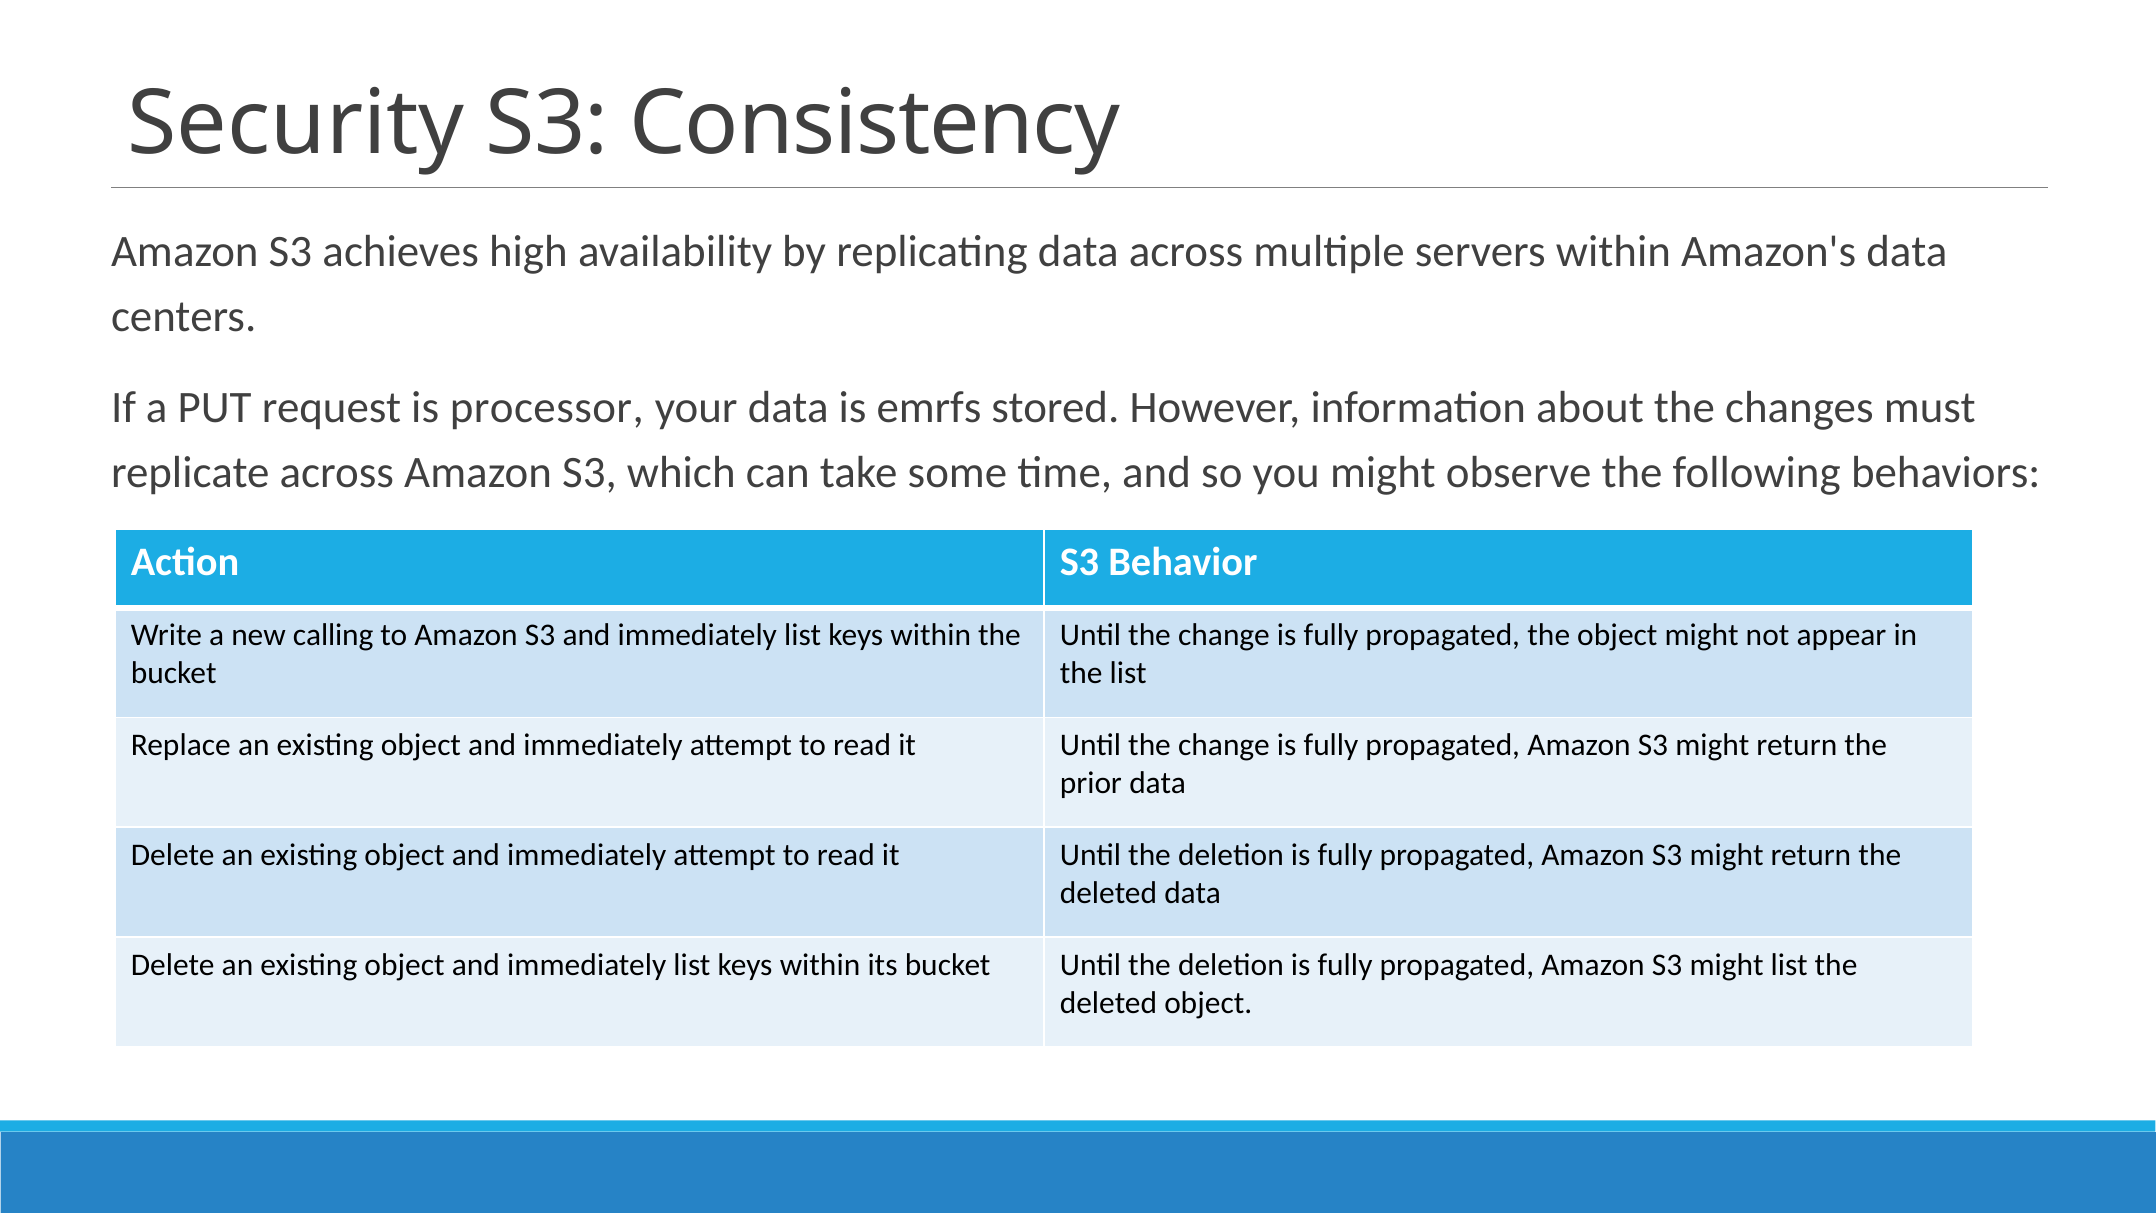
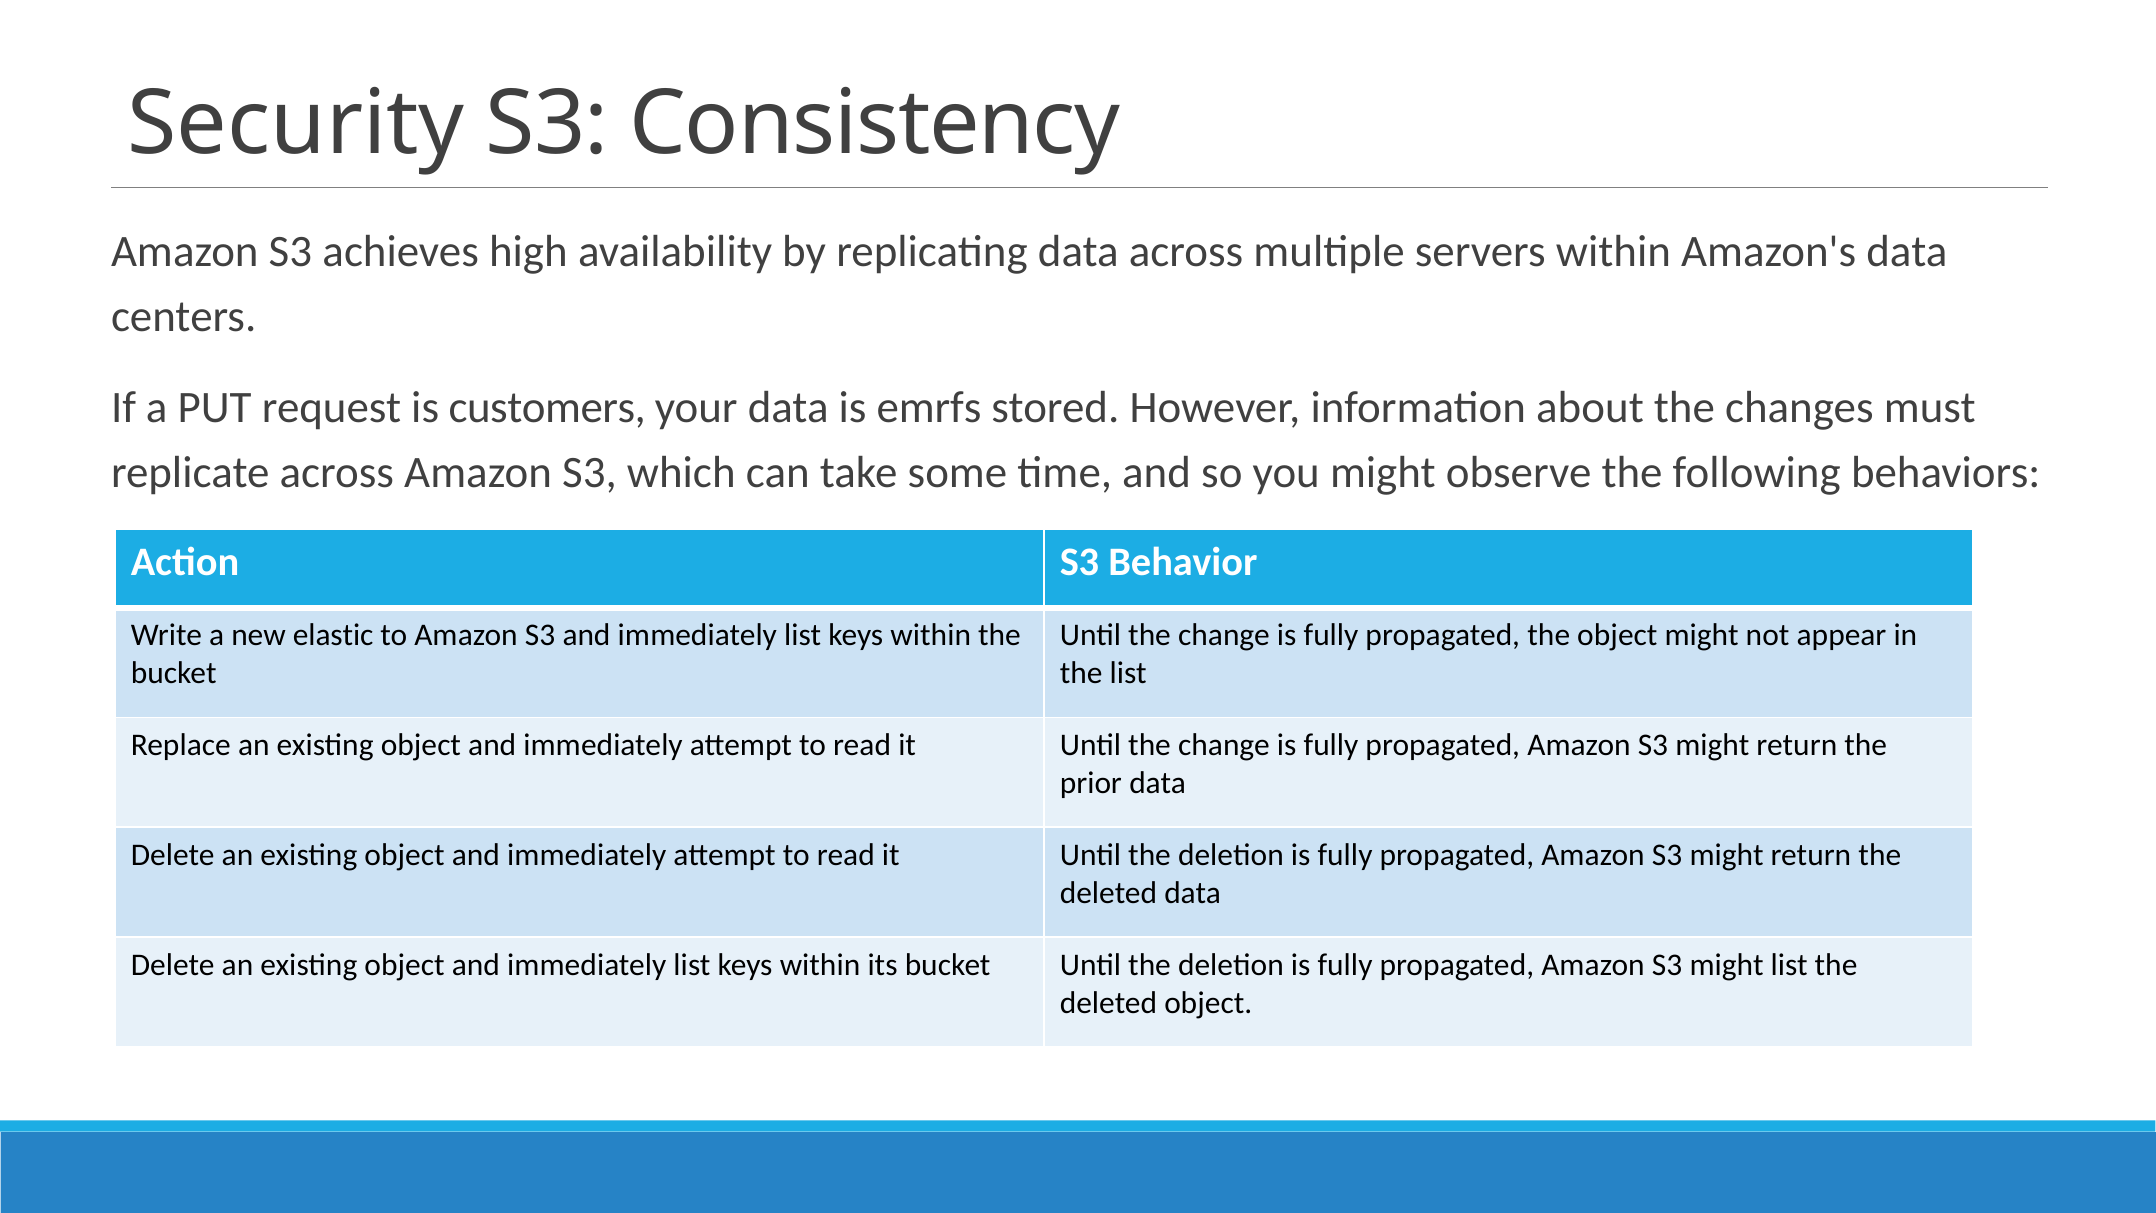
processor: processor -> customers (547, 408)
calling: calling -> elastic (333, 635)
